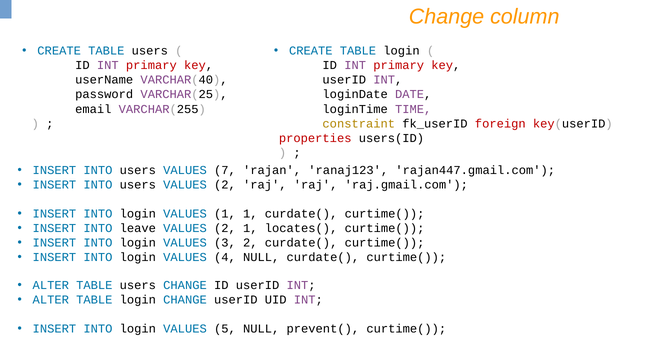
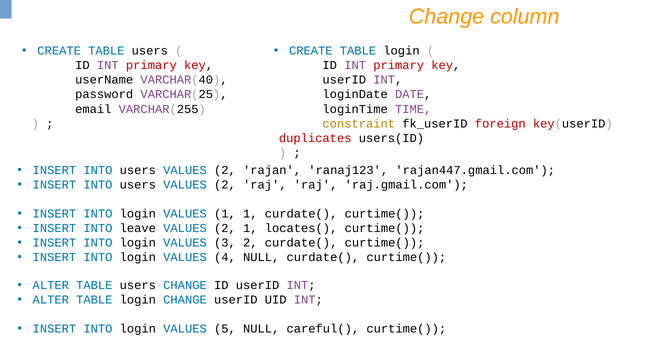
properties: properties -> duplicates (315, 138)
7: 7 -> 2 (225, 170)
prevent(: prevent( -> careful( (323, 329)
